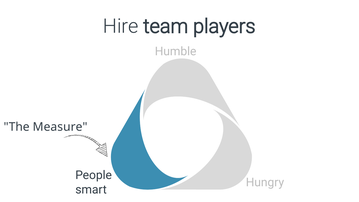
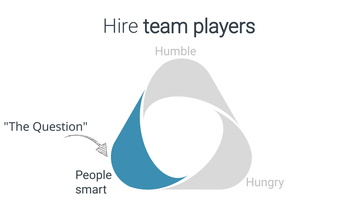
Measure: Measure -> Question (60, 127)
